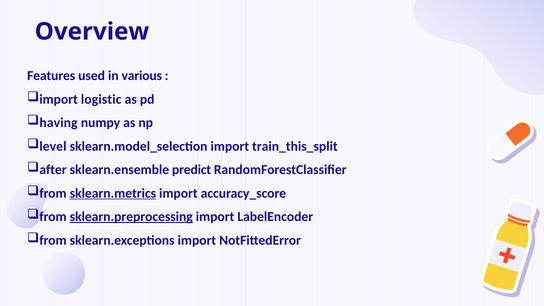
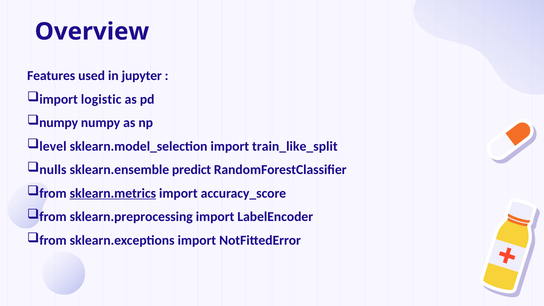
various: various -> jupyter (142, 76)
having: having -> numpy (59, 123)
train_this_split: train_this_split -> train_like_split (295, 146)
after: after -> nulls (53, 170)
sklearn.preprocessing underline: present -> none (131, 217)
